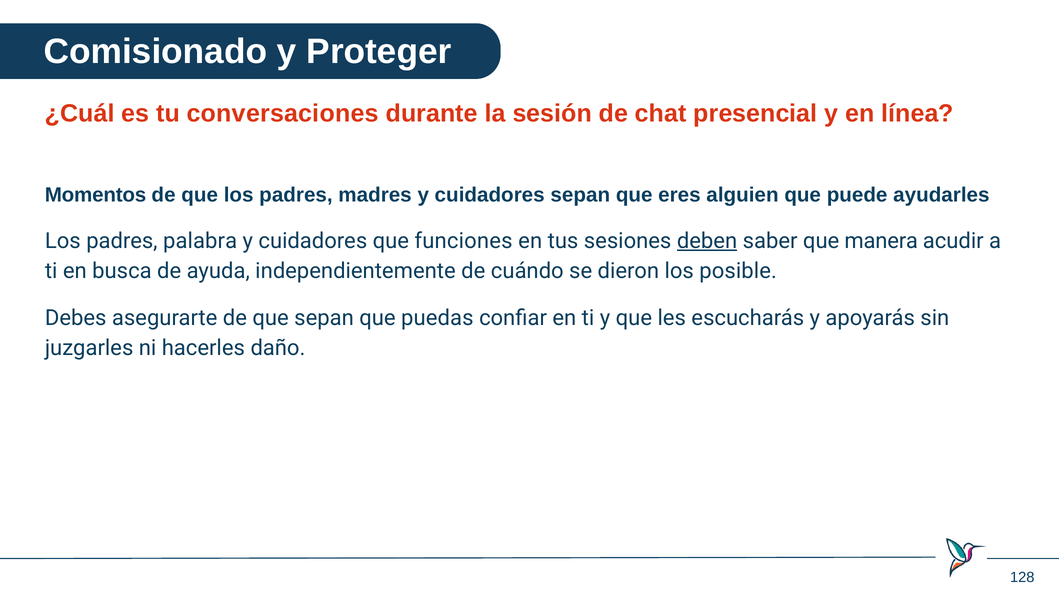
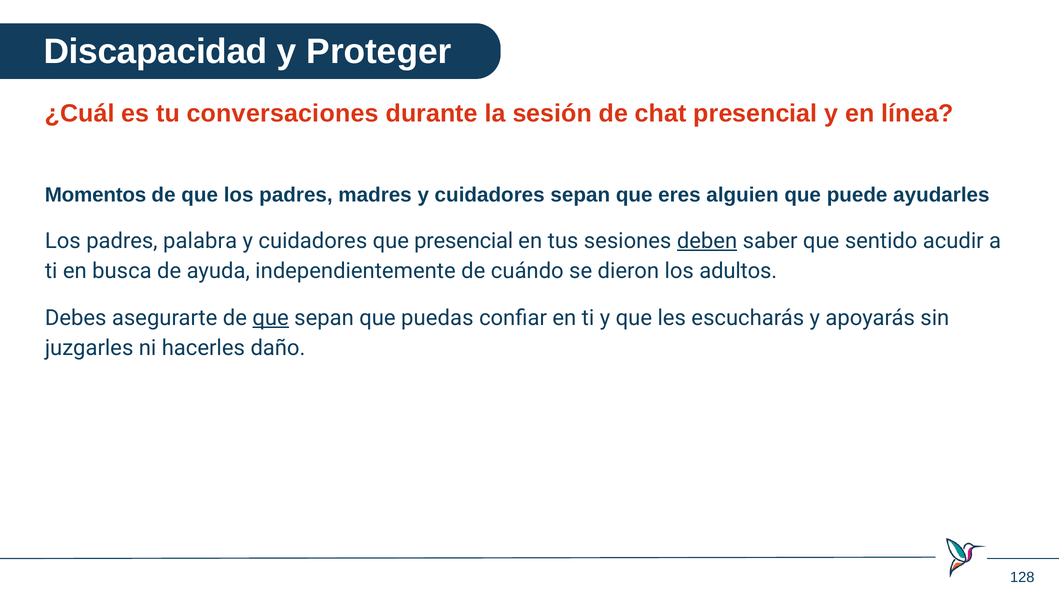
Comisionado: Comisionado -> Discapacidad (156, 52)
que funciones: funciones -> presencial (464, 241)
manera: manera -> sentido (881, 241)
posible: posible -> adultos (738, 272)
que underline: none -> present (271, 318)
